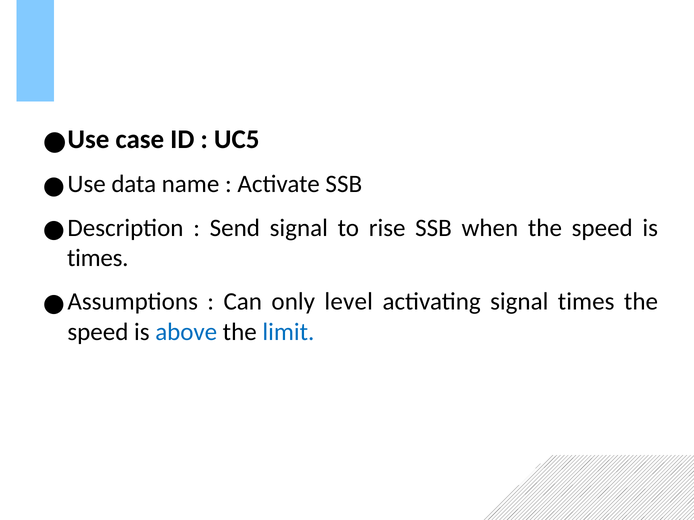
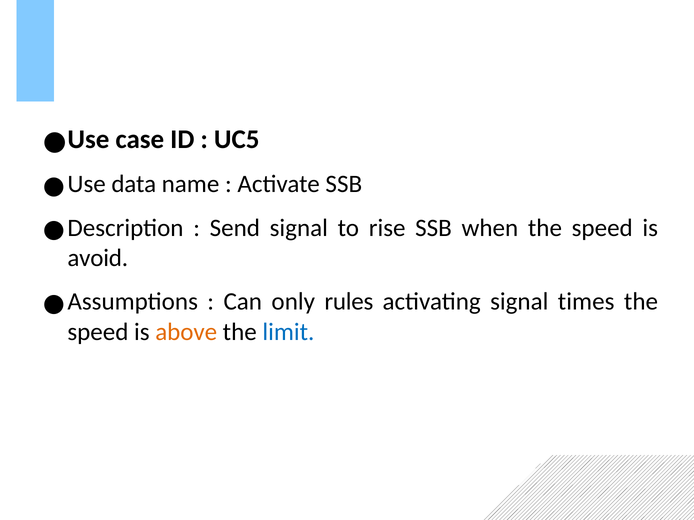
times: times -> avoid (98, 258)
level: level -> rules (349, 302)
above colour: blue -> orange (186, 332)
